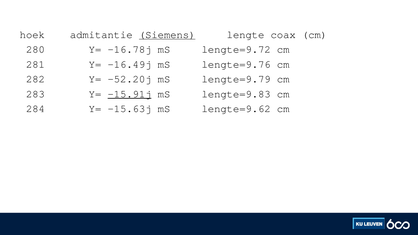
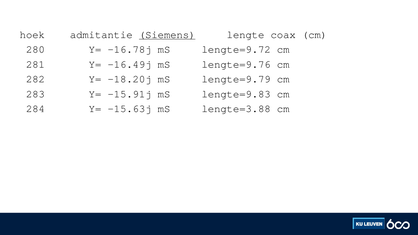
-52.20j: -52.20j -> -18.20j (130, 79)
-15.91j underline: present -> none (130, 94)
lengte=9.62: lengte=9.62 -> lengte=3.88 (236, 109)
